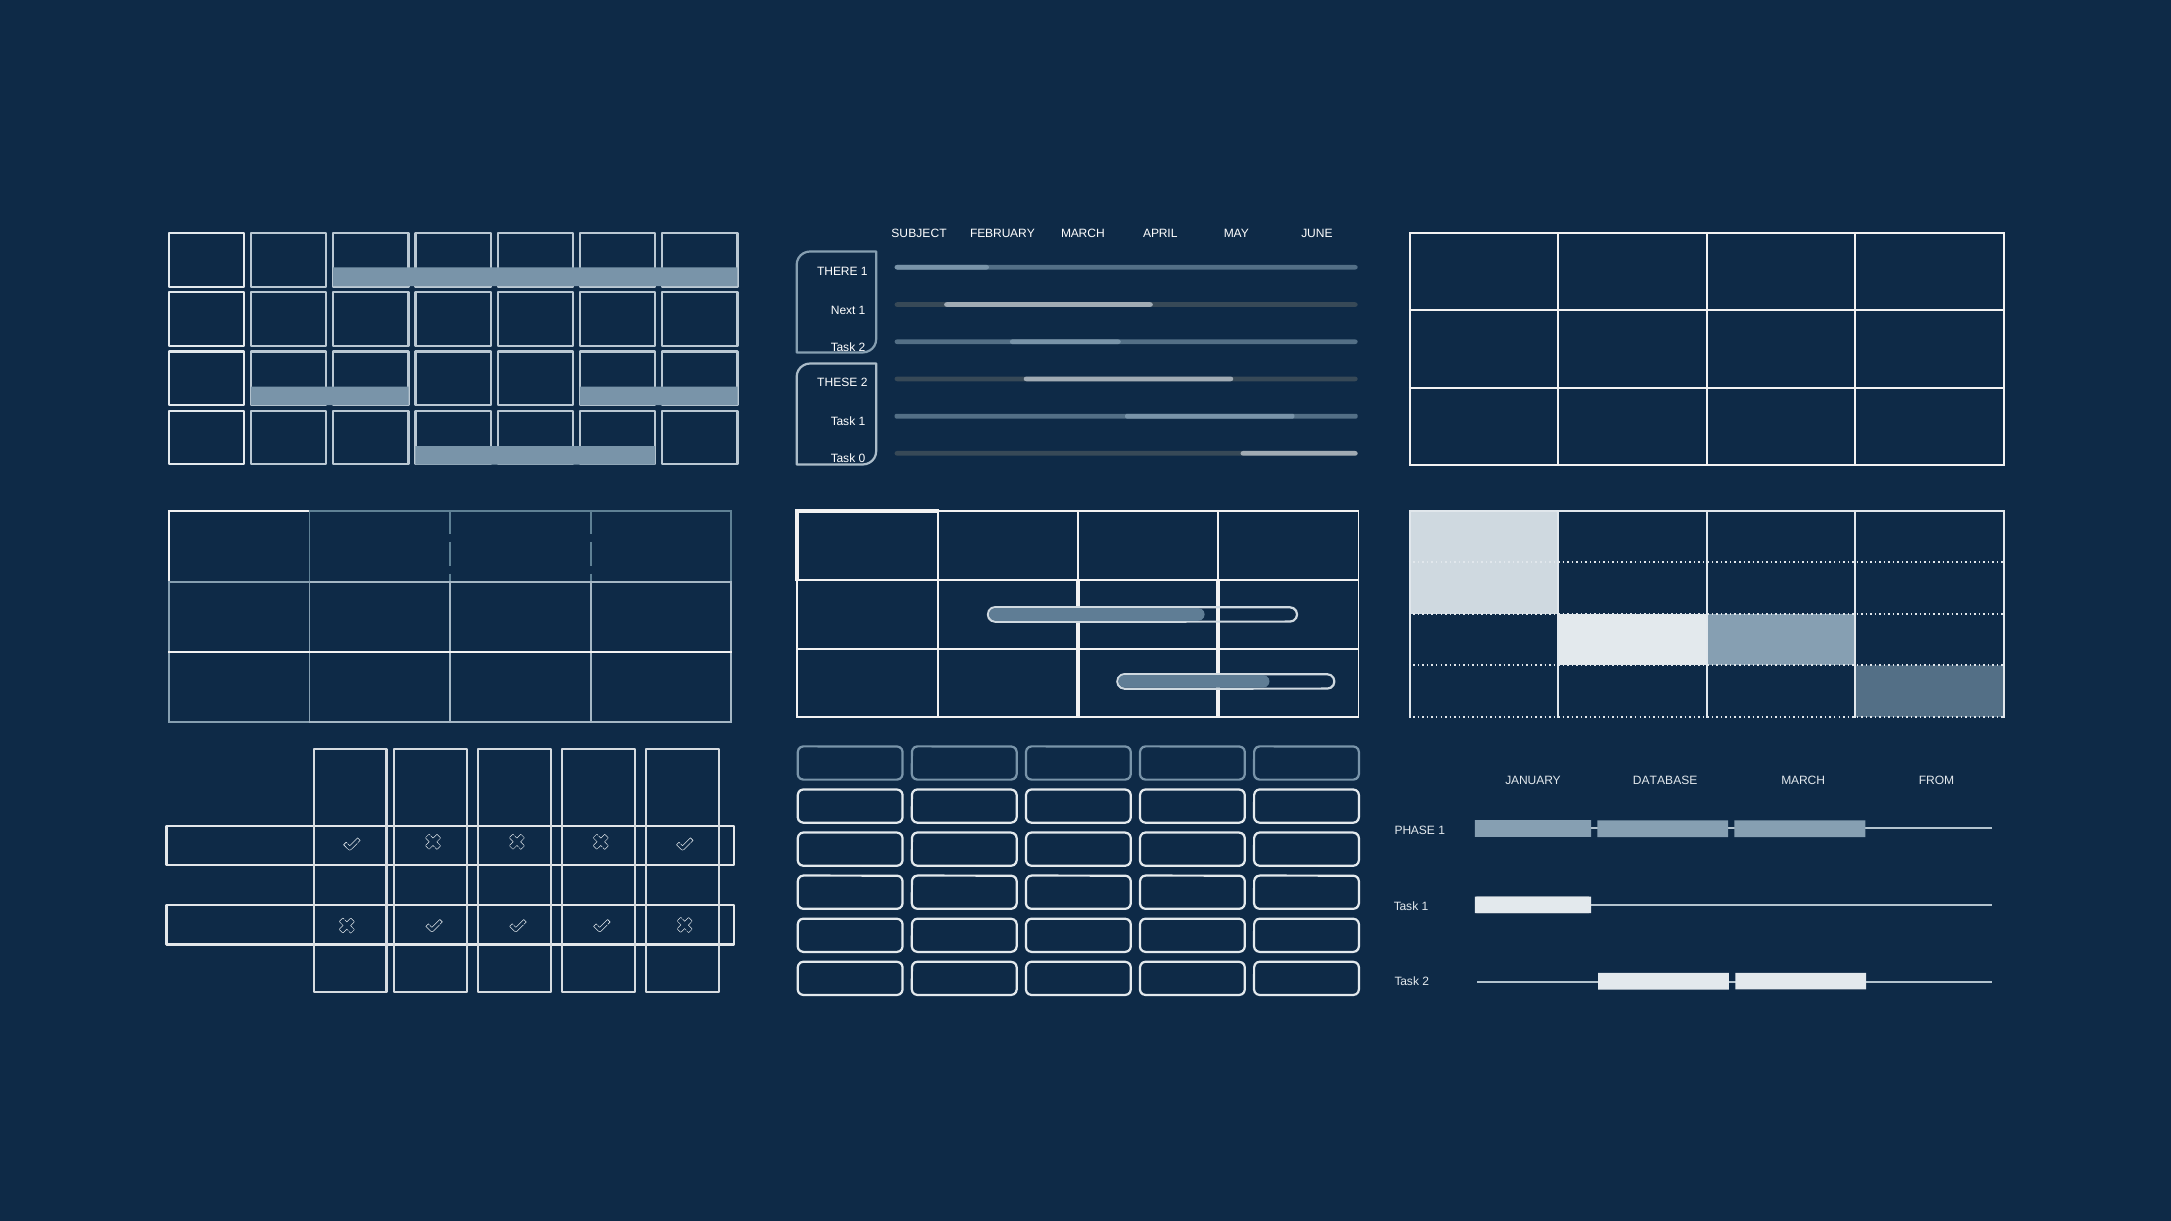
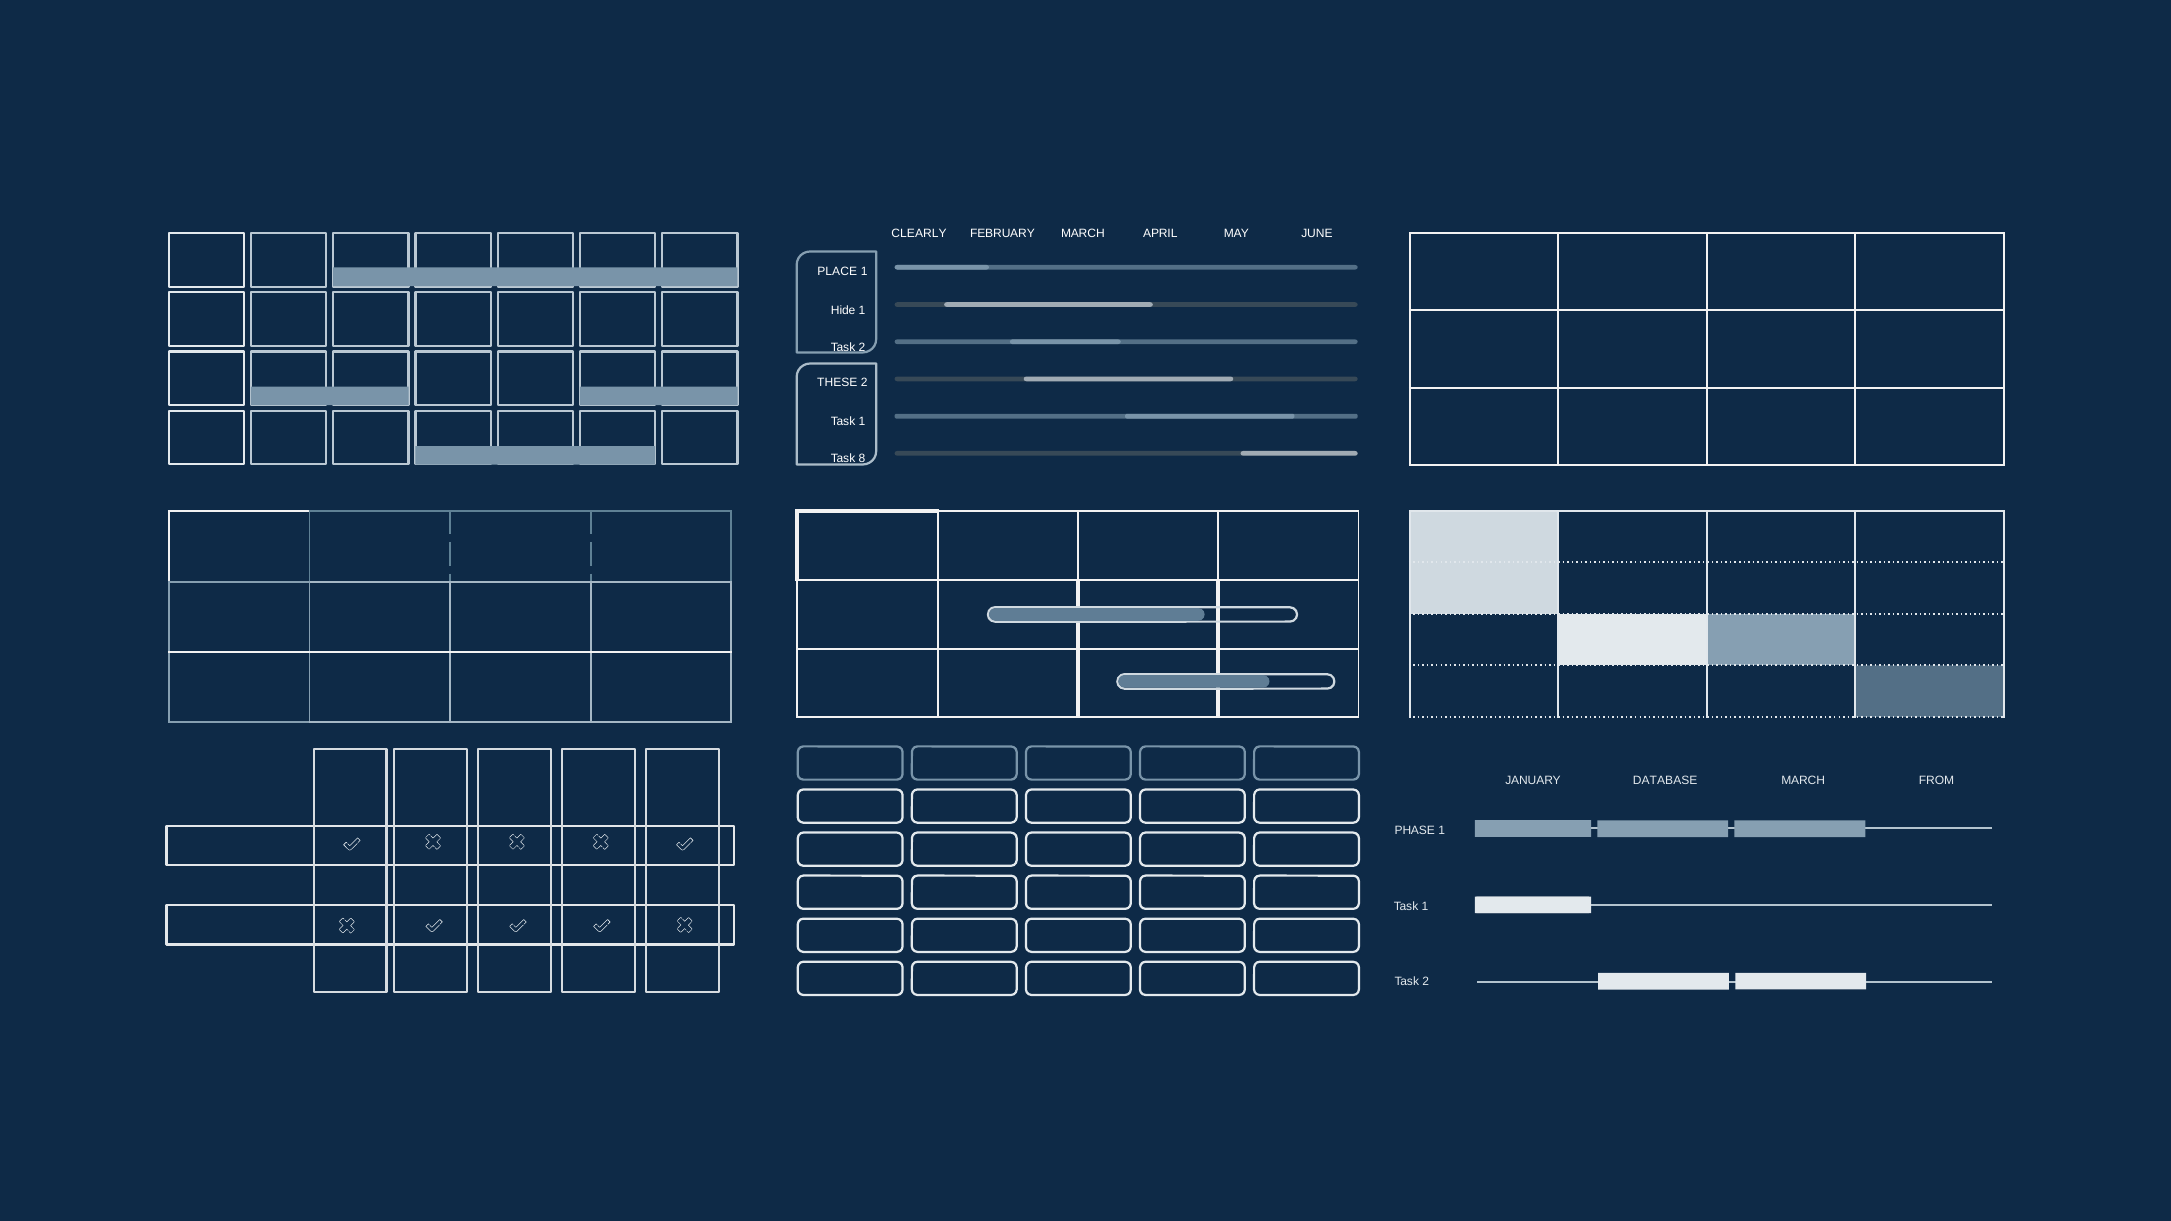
SUBJECT: SUBJECT -> CLEARLY (919, 234)
THERE: THERE -> PLACE (837, 272)
Next: Next -> Hide (843, 310)
0: 0 -> 8 (862, 459)
